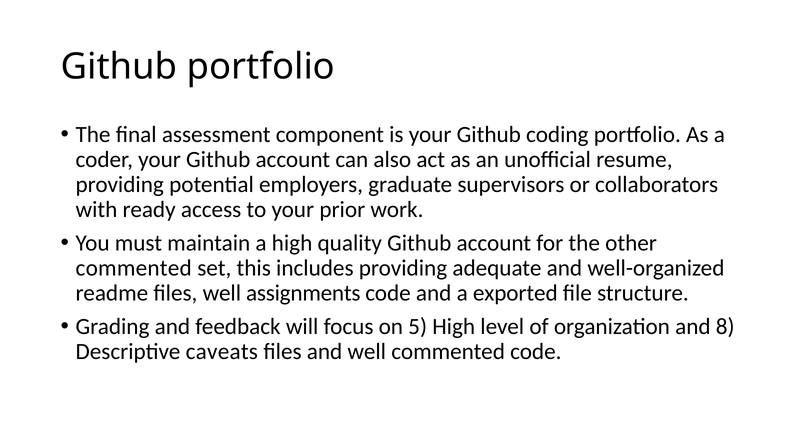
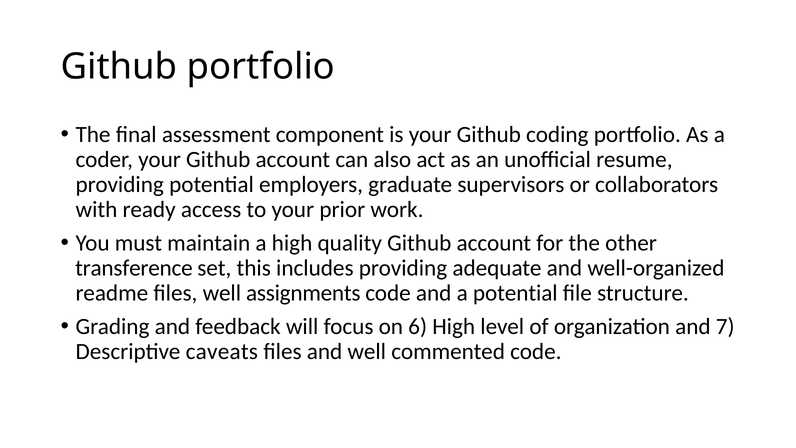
commented: commented -> transference (134, 268)
a exported: exported -> potential (515, 293)
5: 5 -> 6 (418, 326)
8: 8 -> 7 (725, 326)
